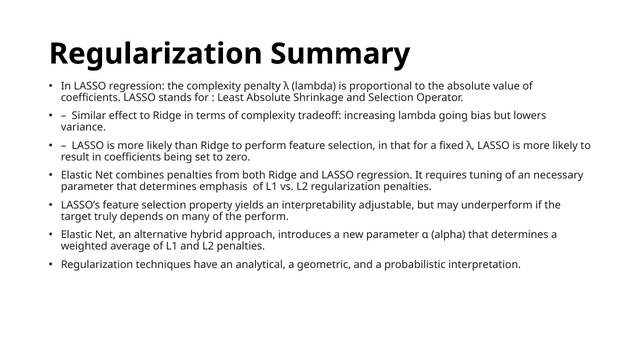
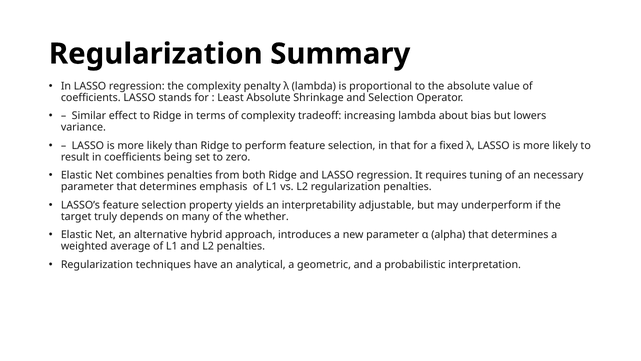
going: going -> about (453, 116)
the perform: perform -> whether (267, 216)
